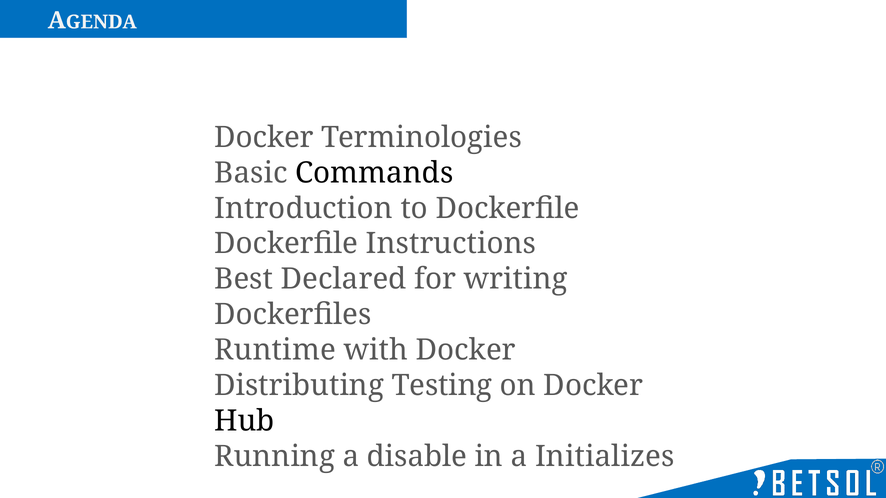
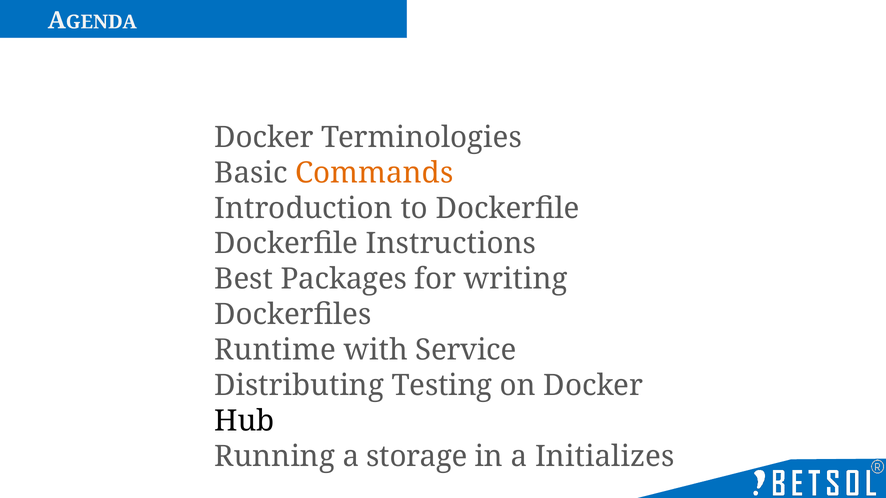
Commands colour: black -> orange (374, 173)
Declared: Declared -> Packages (344, 279)
with Docker: Docker -> Service (466, 350)
disable: disable -> storage (417, 457)
